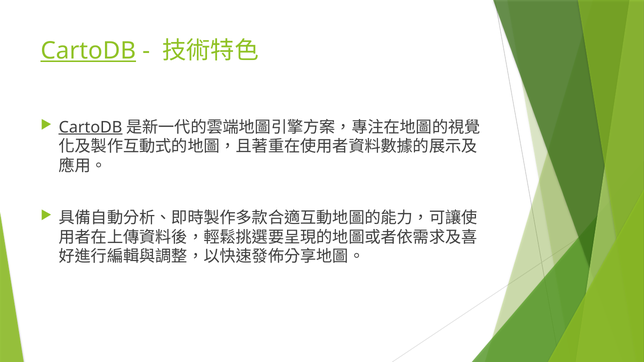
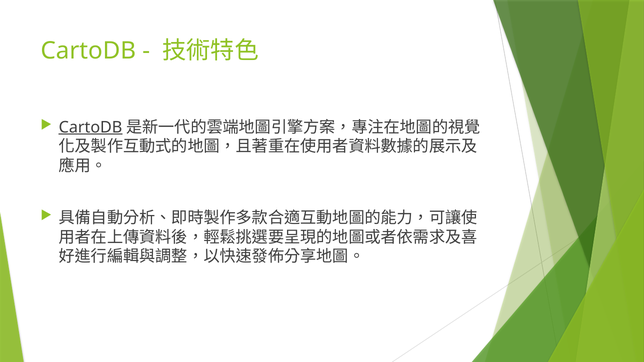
CartoDB underline: present -> none (88, 51)
